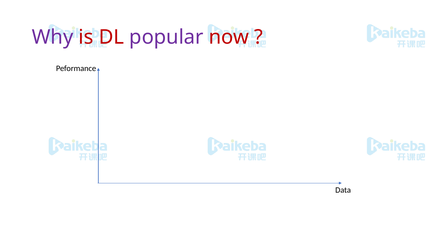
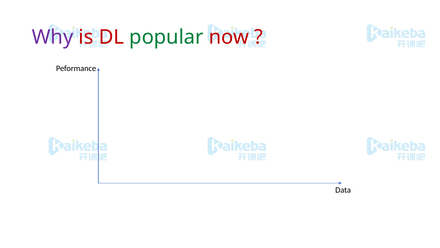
popular colour: purple -> green (166, 37)
